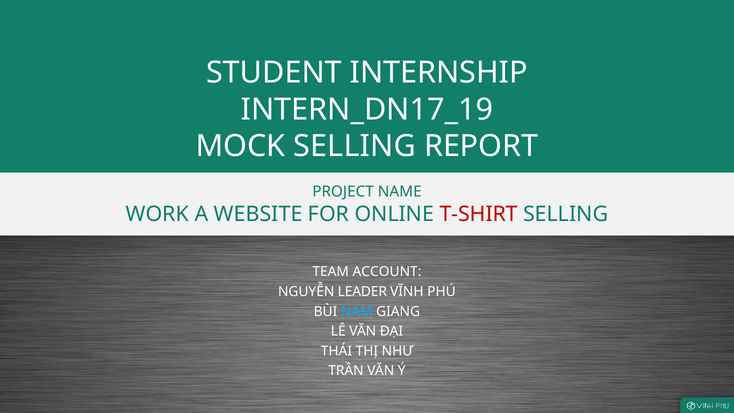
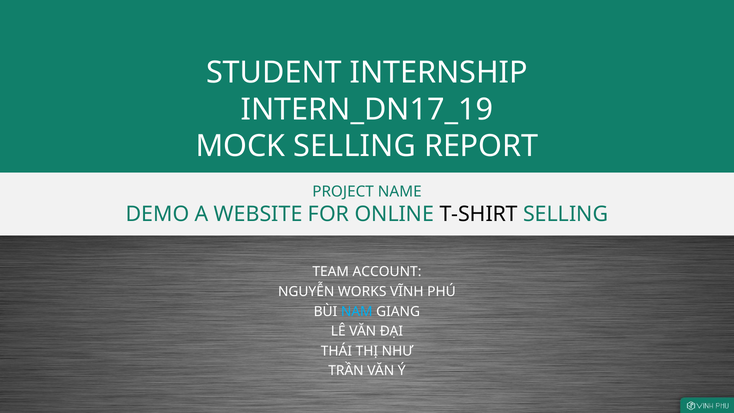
WORK: WORK -> DEMO (157, 214)
T-SHIRT colour: red -> black (479, 214)
LEADER: LEADER -> WORKS (362, 292)
